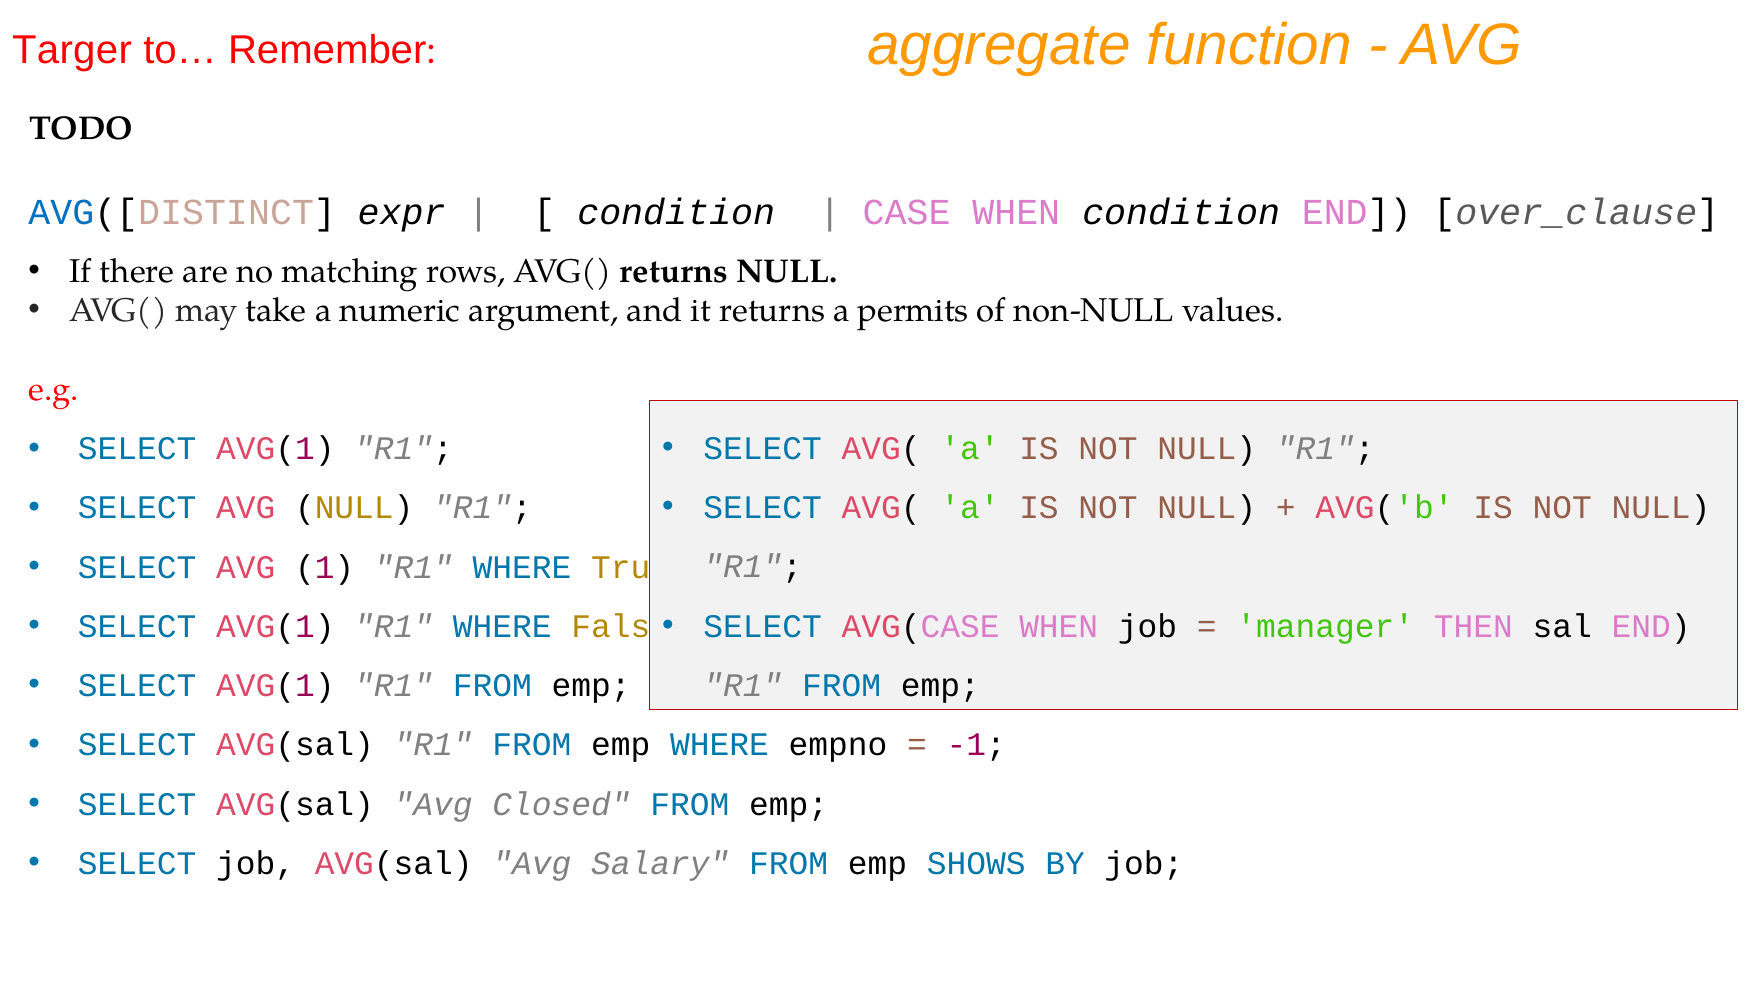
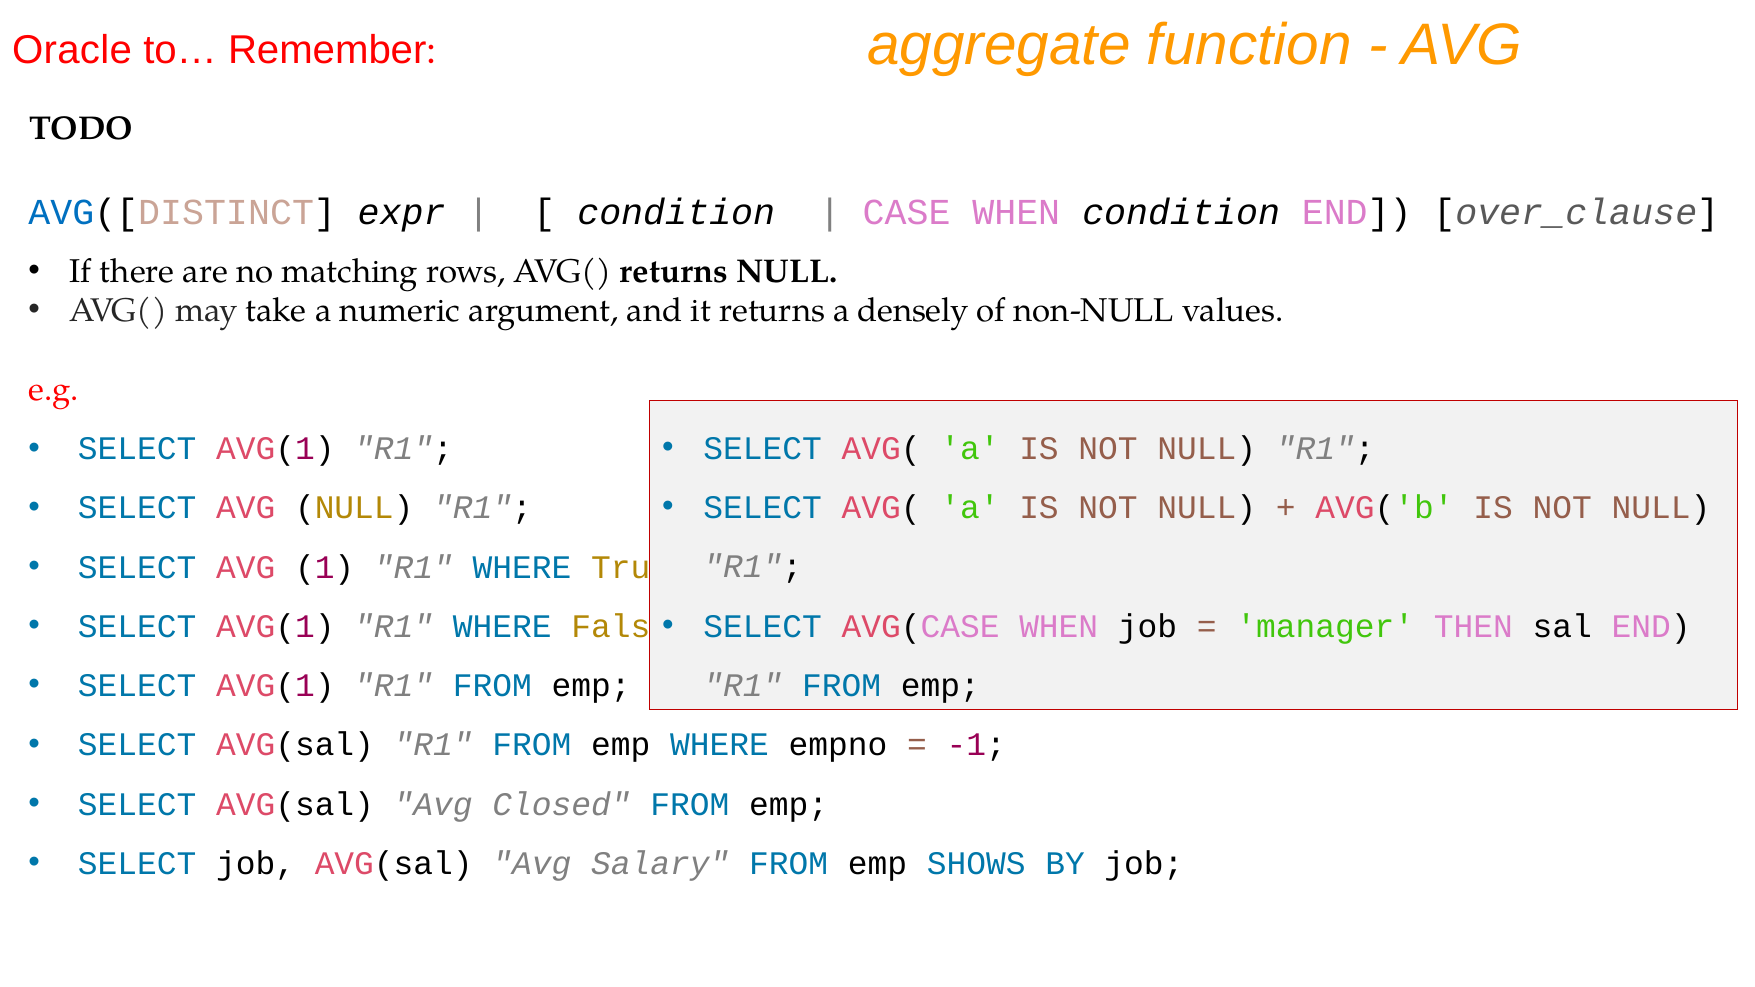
Targer: Targer -> Oracle (72, 50)
permits: permits -> densely (913, 311)
